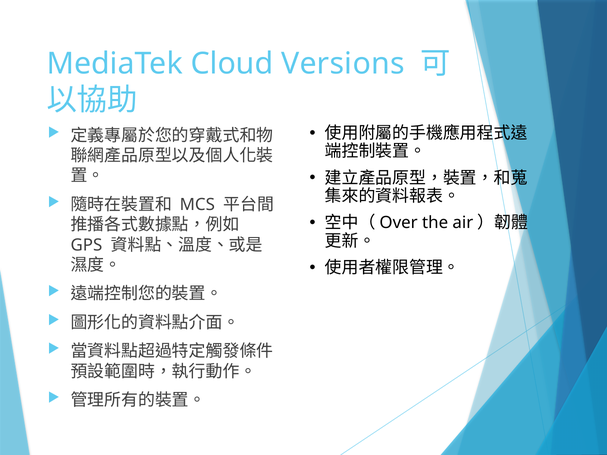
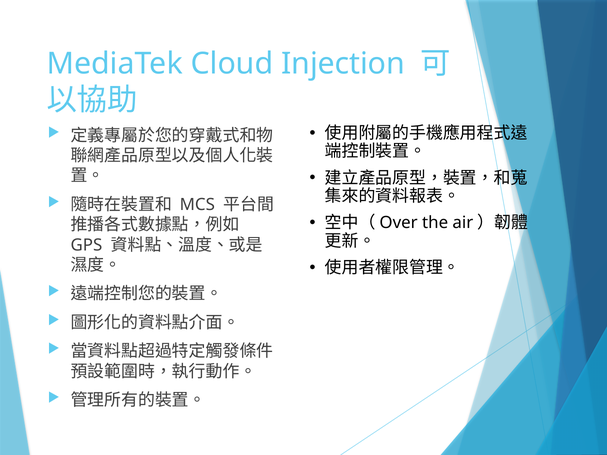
Versions: Versions -> Injection (343, 64)
